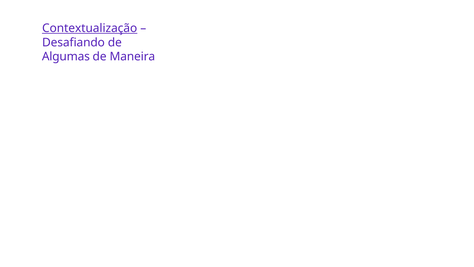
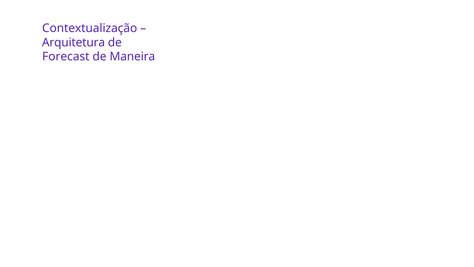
Contextualização underline: present -> none (90, 28)
Desafiando: Desafiando -> Arquitetura (74, 42)
Algumas: Algumas -> Forecast (66, 57)
